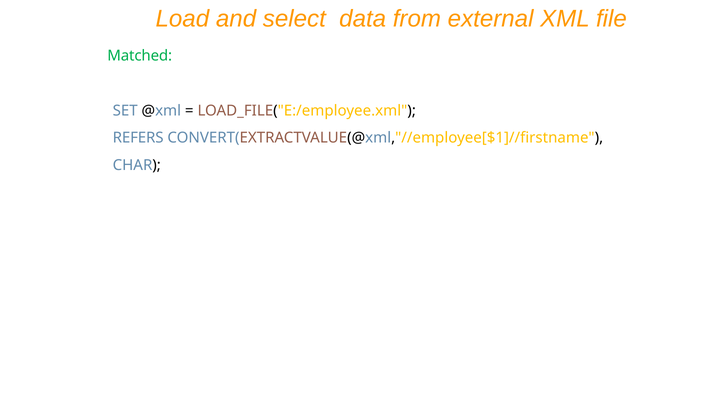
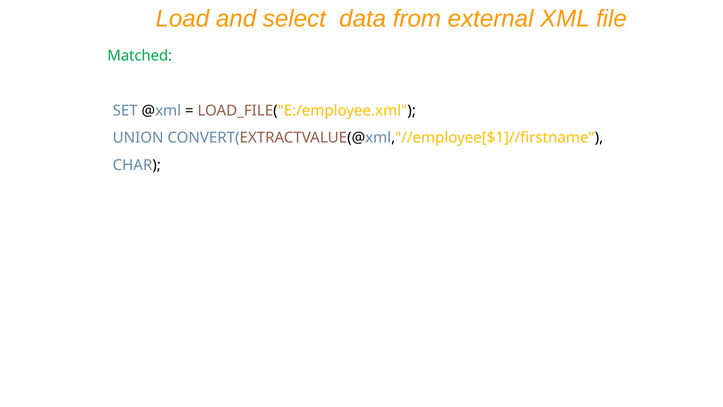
REFERS: REFERS -> UNION (138, 138)
